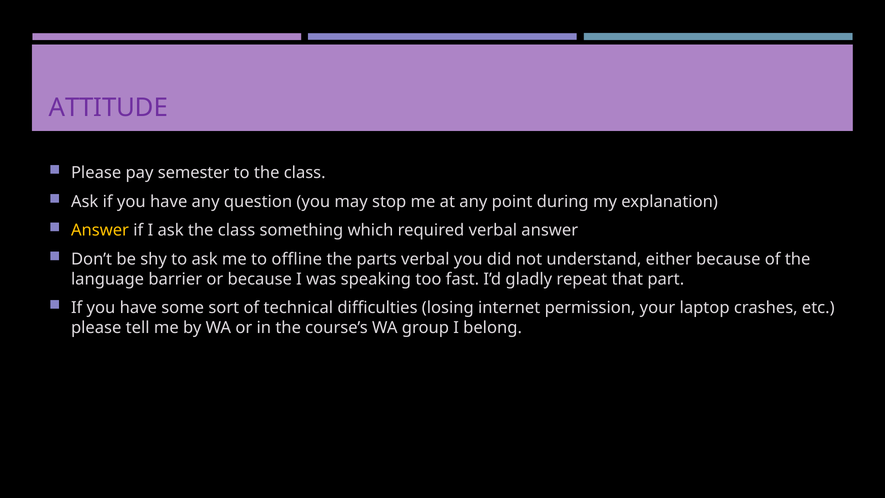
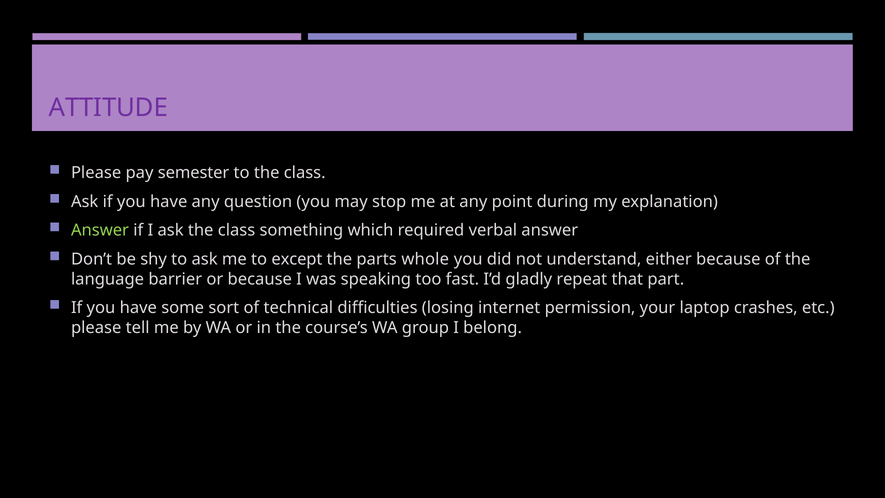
Answer colour: yellow -> light green (100, 230)
offline: offline -> except (297, 259)
parts verbal: verbal -> whole (425, 259)
